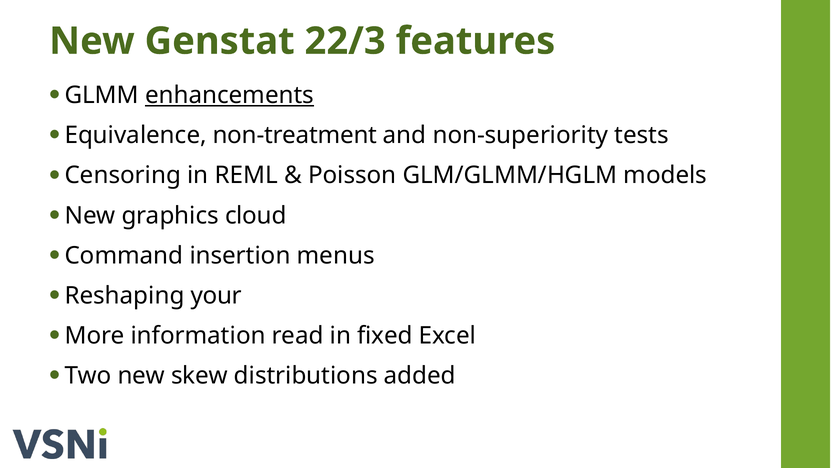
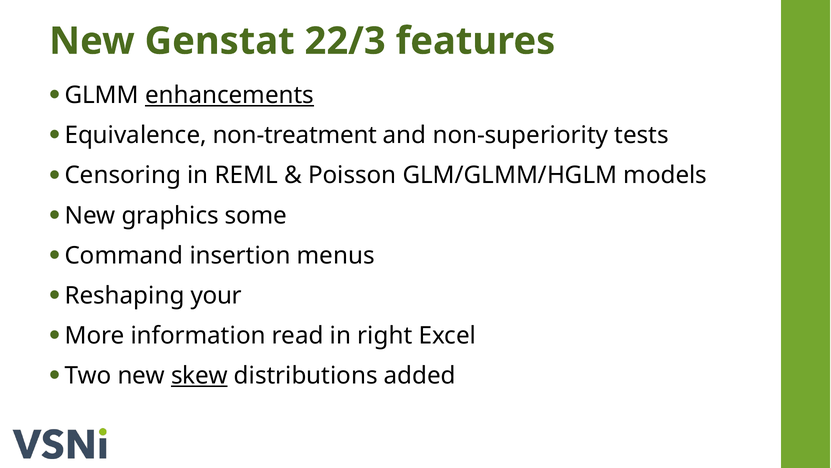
cloud: cloud -> some (256, 215)
fixed: fixed -> right (385, 335)
skew underline: none -> present (199, 375)
